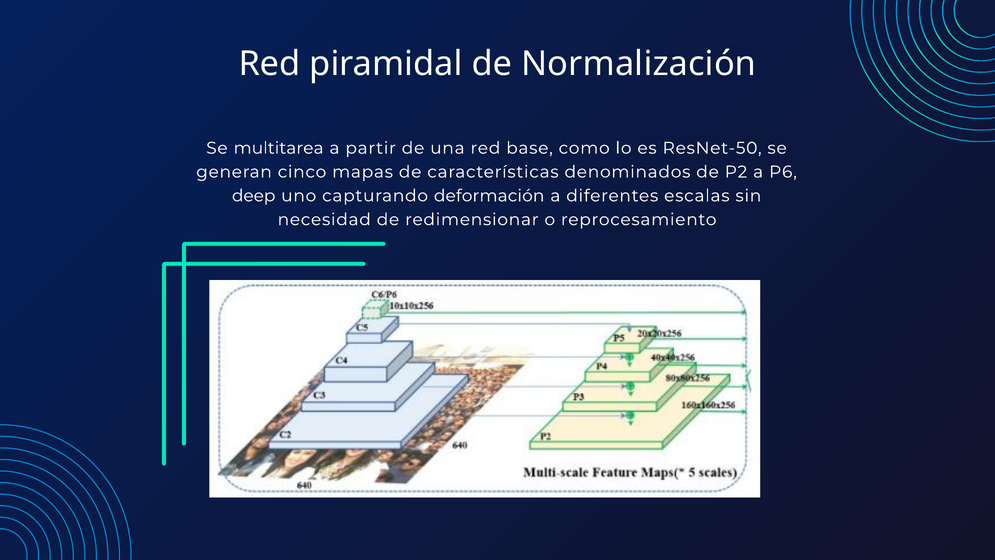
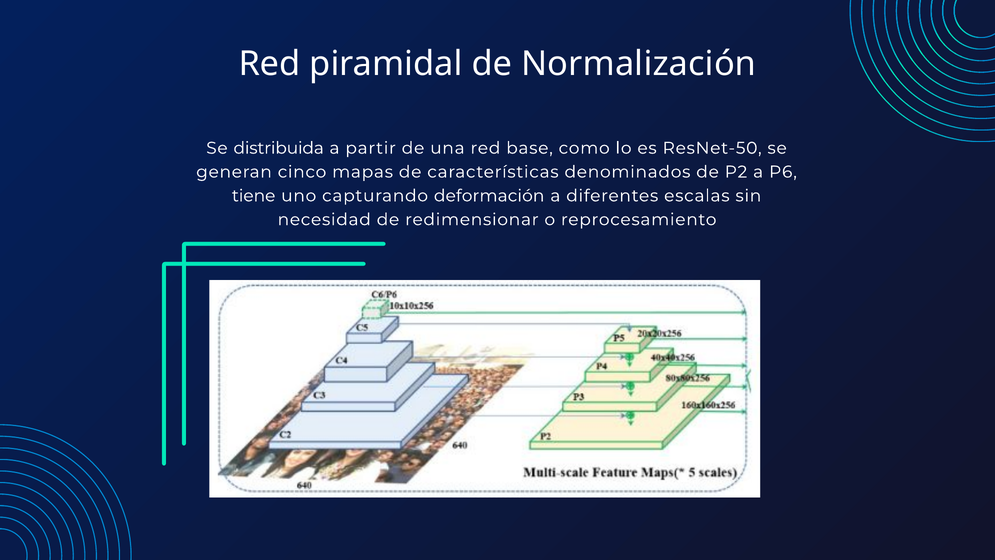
multitarea: multitarea -> distribuida (279, 148)
deep: deep -> tiene (254, 196)
